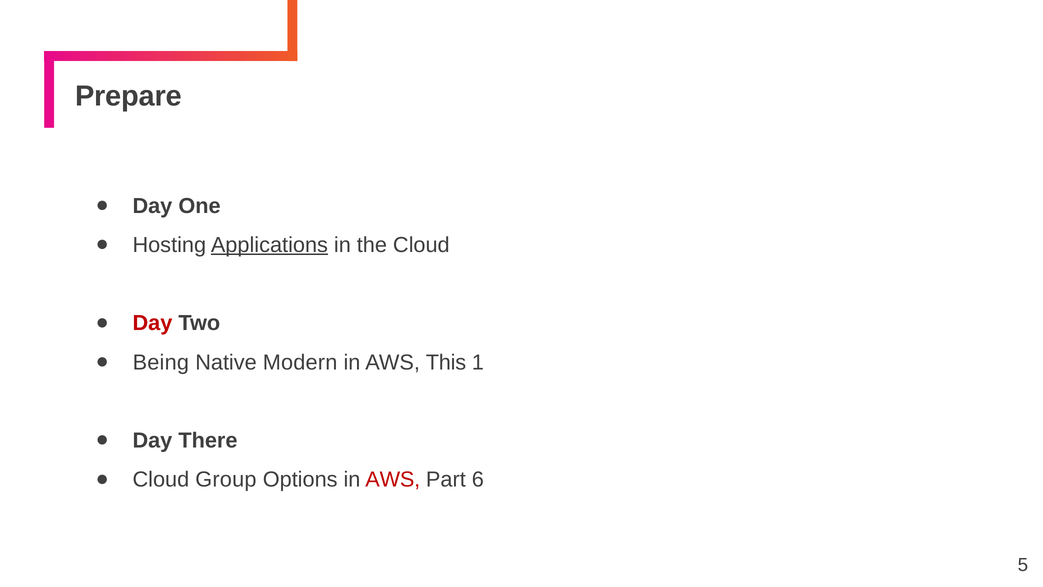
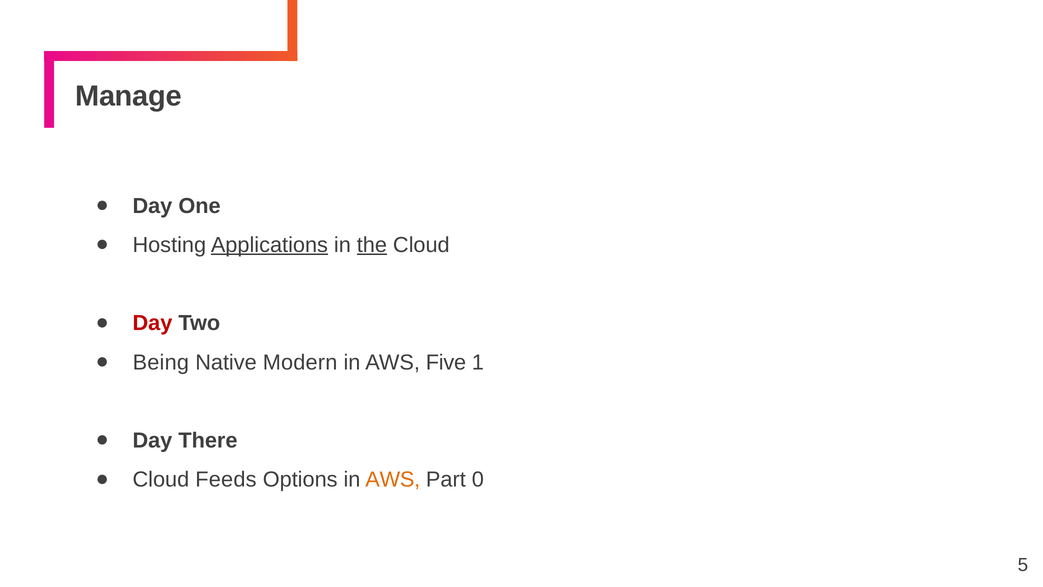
Prepare: Prepare -> Manage (128, 96)
the underline: none -> present (372, 245)
This: This -> Five (446, 362)
Group: Group -> Feeds (226, 479)
AWS colour: red -> orange (393, 479)
6: 6 -> 0 (478, 479)
